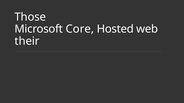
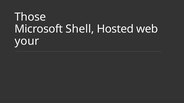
Core: Core -> Shell (80, 29)
their: their -> your (27, 41)
